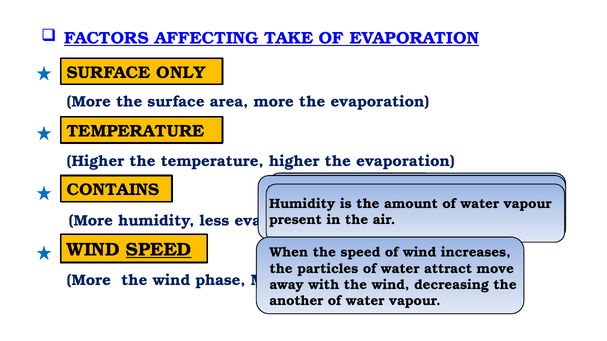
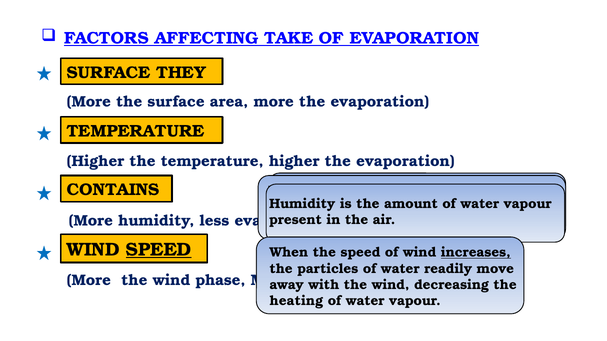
ONLY: ONLY -> THEY (181, 73)
increases underline: none -> present (476, 253)
water attract: attract -> readily (448, 269)
another: another -> heating (296, 301)
